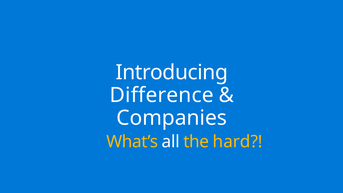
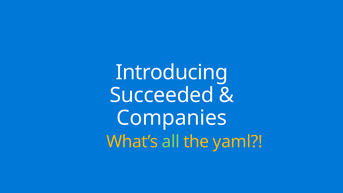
Difference: Difference -> Succeeded (162, 95)
all colour: white -> light green (171, 142)
hard: hard -> yaml (238, 142)
